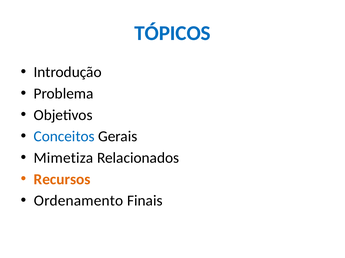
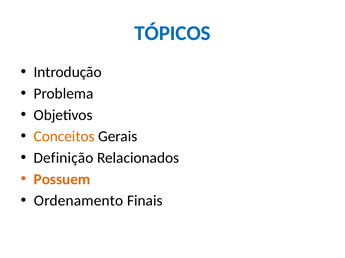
Conceitos colour: blue -> orange (64, 137)
Mimetiza: Mimetiza -> Definição (64, 158)
Recursos: Recursos -> Possuem (62, 180)
